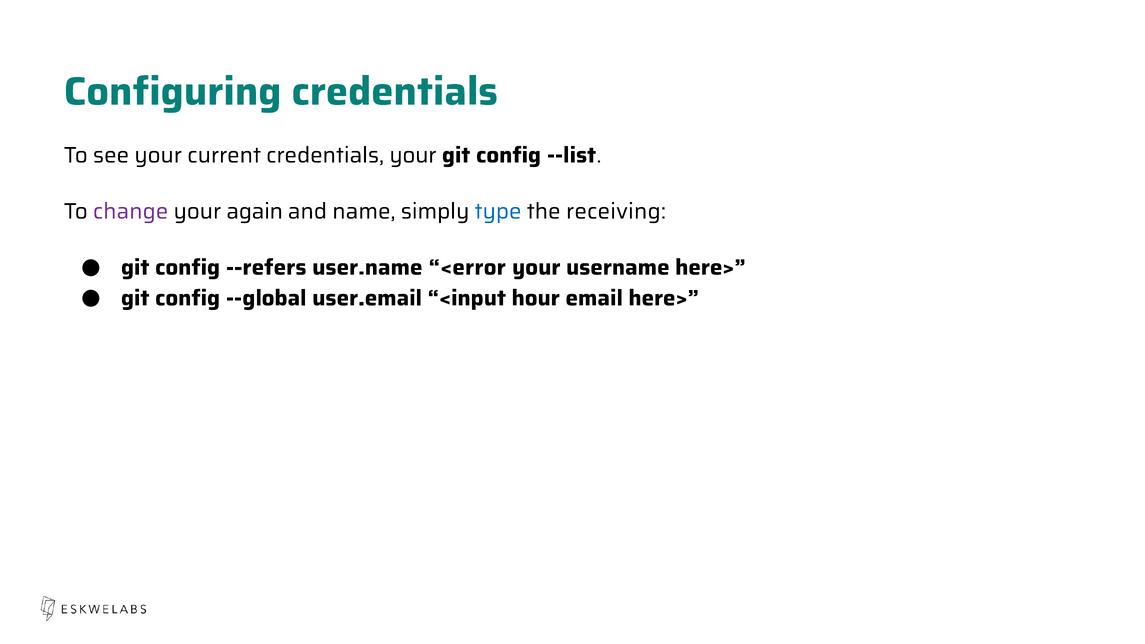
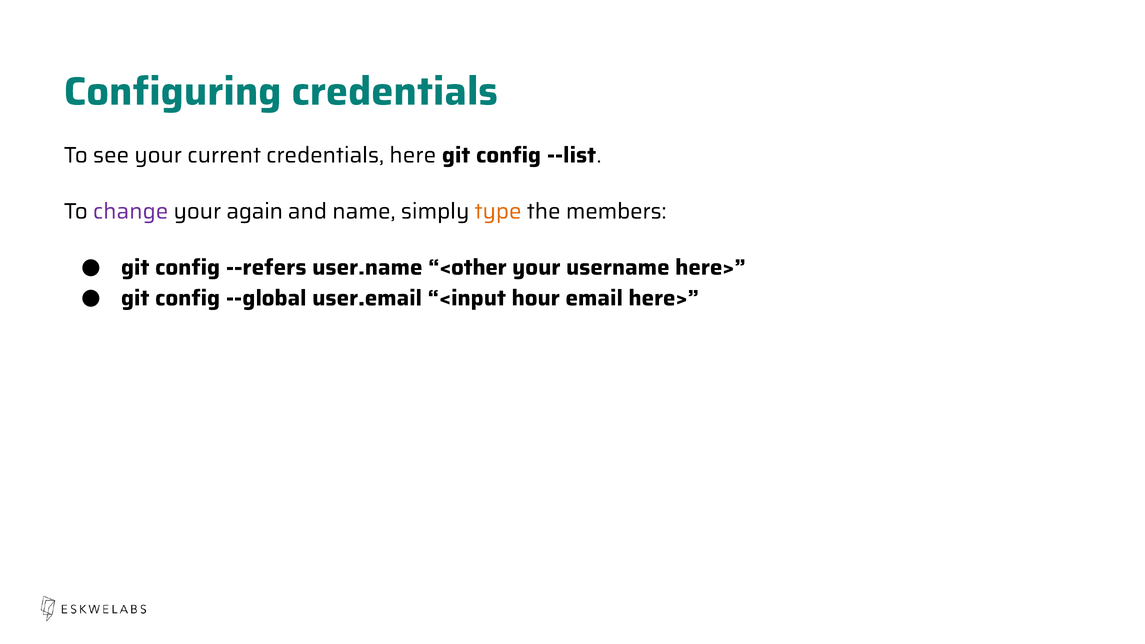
credentials your: your -> here (413, 155)
type colour: blue -> orange (498, 211)
receiving: receiving -> members (616, 211)
<error: <error -> <other (467, 267)
